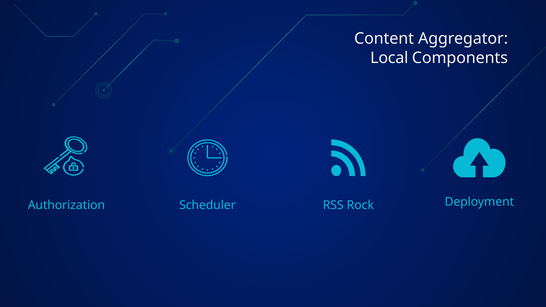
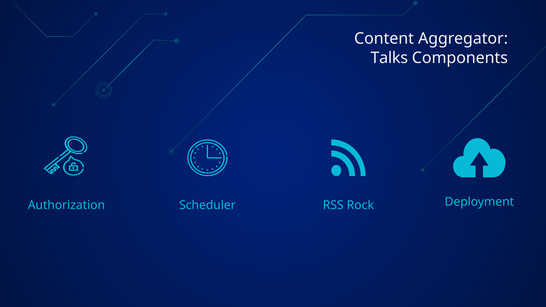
Local: Local -> Talks (389, 58)
